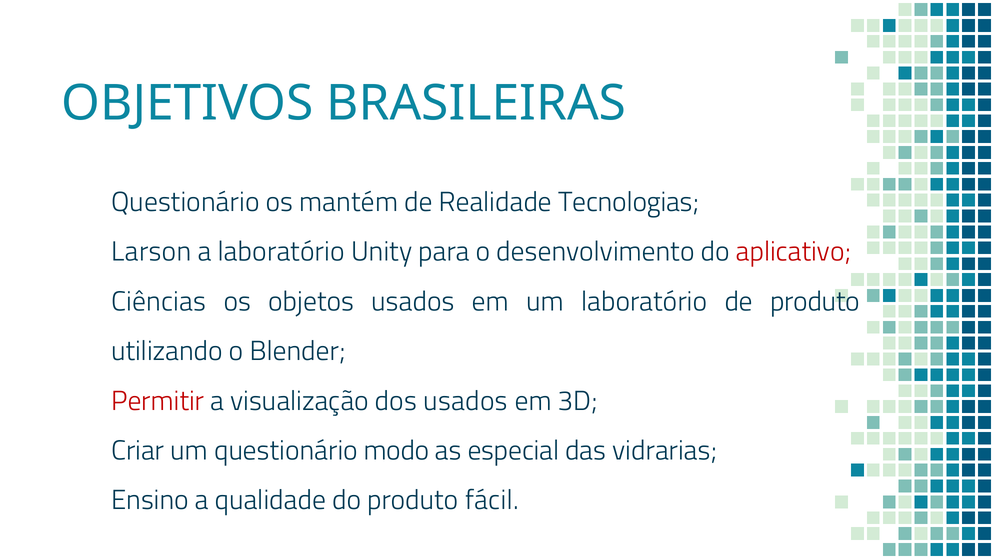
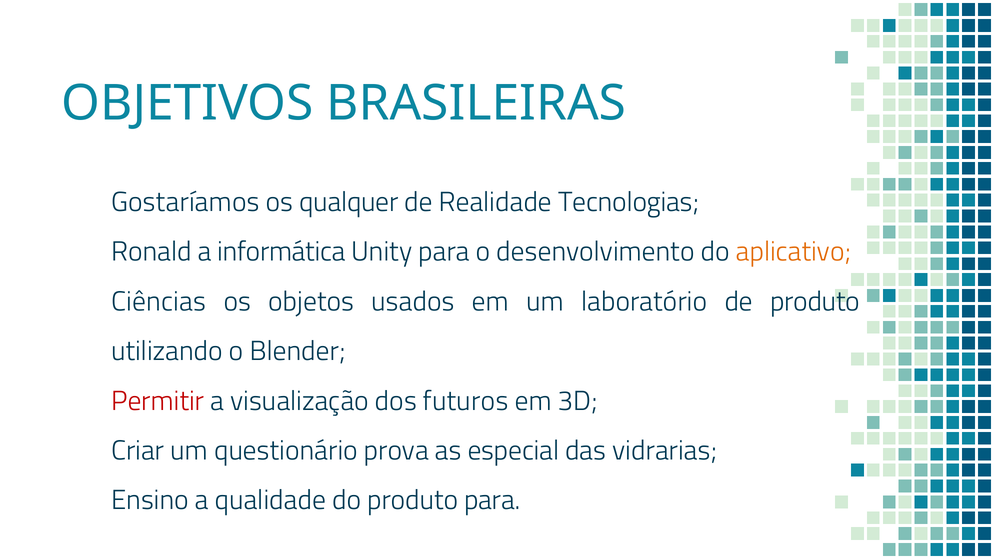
Questionário: Questionário -> Gostaríamos (185, 202)
mantém: mantém -> qualquer (349, 202)
Larson: Larson -> Ronald (151, 252)
a laboratório: laboratório -> informática (281, 252)
aplicativo colour: red -> orange (794, 252)
dos usados: usados -> futuros (466, 401)
modo: modo -> prova (396, 451)
produto fácil: fácil -> para (492, 500)
